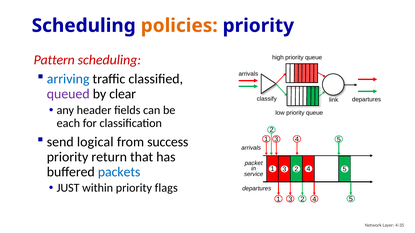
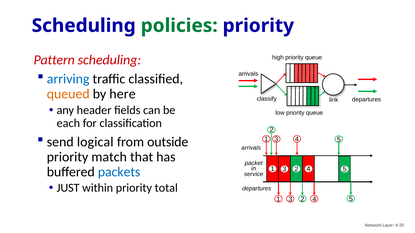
policies colour: orange -> green (179, 26)
queued colour: purple -> orange (68, 94)
clear: clear -> here (123, 94)
success: success -> outside (168, 142)
return: return -> match (109, 157)
flags: flags -> total (166, 188)
